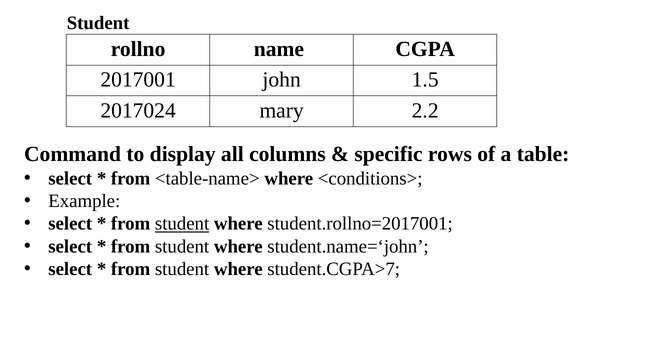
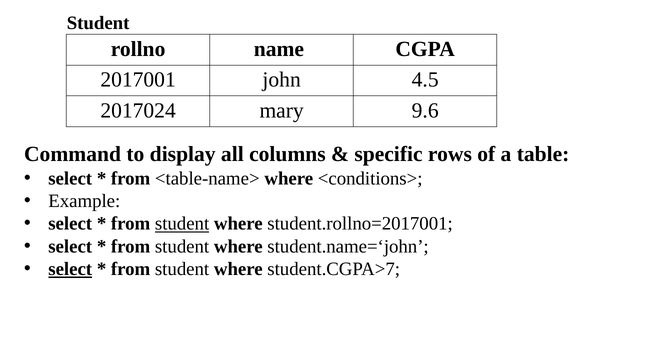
1.5: 1.5 -> 4.5 (425, 80)
2.2: 2.2 -> 9.6 (425, 110)
select underline: none -> present (70, 269)
